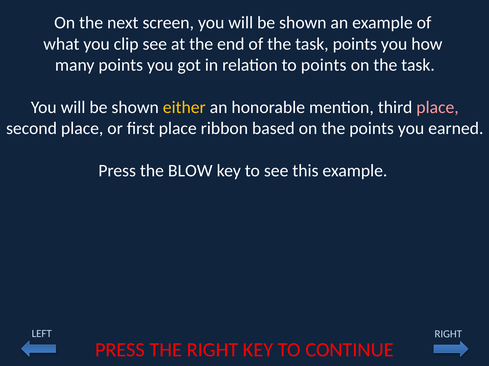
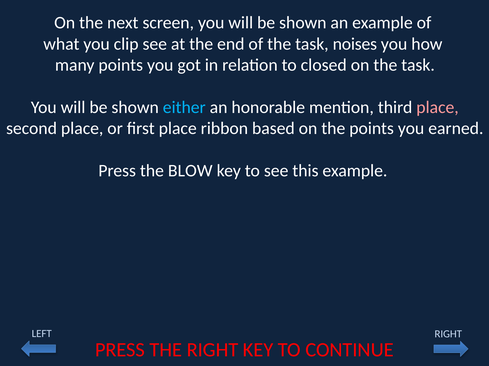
task points: points -> noises (355, 44)
to points: points -> closed (324, 65)
either colour: yellow -> light blue (184, 108)
